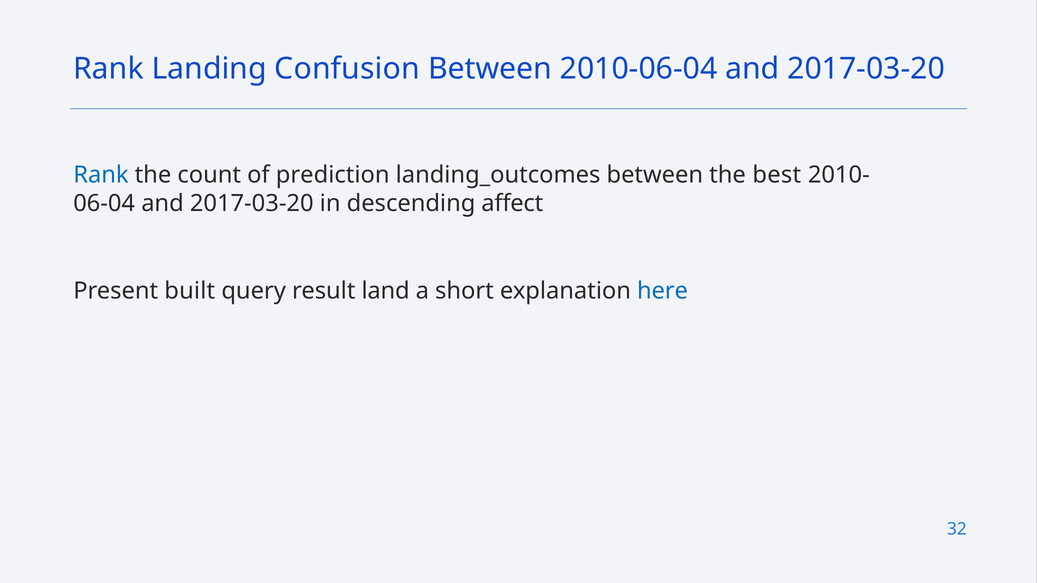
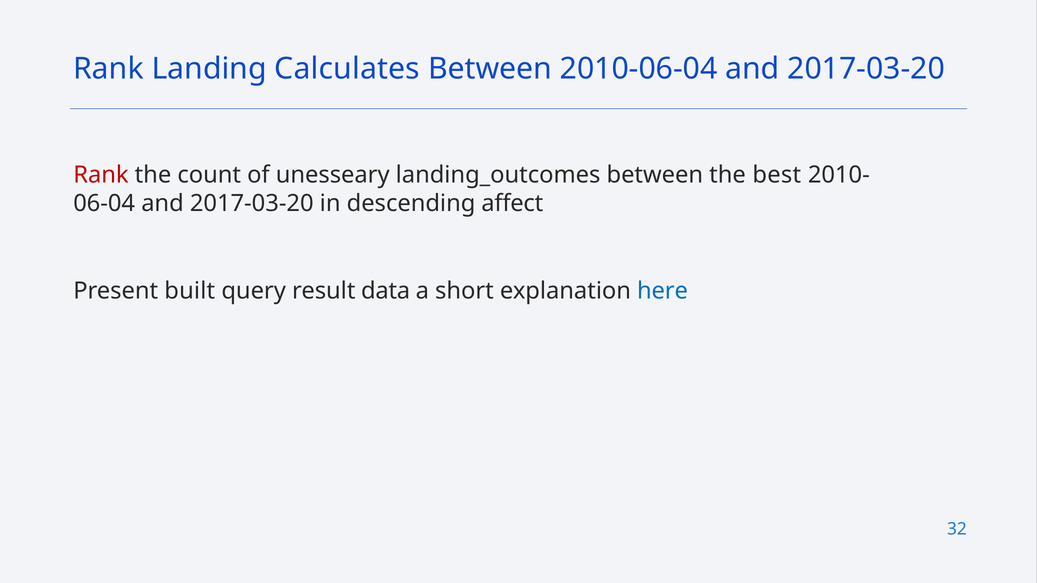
Confusion: Confusion -> Calculates (347, 69)
Rank colour: blue -> red (101, 175)
prediction: prediction -> unesseary (333, 175)
land: land -> data (386, 291)
